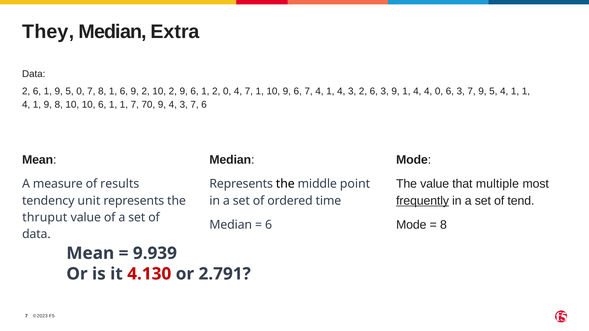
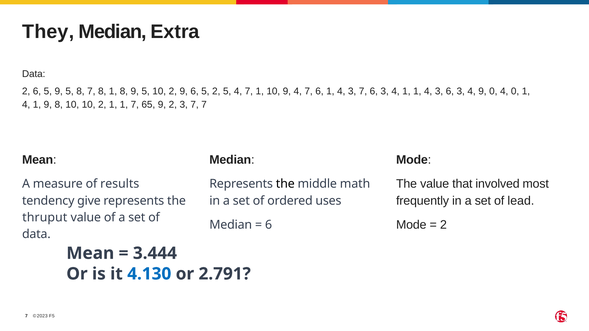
2 6 1: 1 -> 5 (48, 91)
5 0: 0 -> 8 (80, 91)
1 6: 6 -> 8 (124, 91)
2: 2 -> 5 (146, 91)
9 6 1: 1 -> 5 (205, 91)
2 0: 0 -> 5 (227, 91)
10 9 6: 6 -> 4 (298, 91)
4: 4 -> 6 (319, 91)
4 3 2: 2 -> 7 (363, 91)
9: 9 -> 4 (396, 91)
4: 4 -> 1 (417, 91)
0: 0 -> 3 (439, 91)
7: 7 -> 4 (472, 91)
5: 5 -> 0 (493, 91)
1: 1 -> 0 (515, 91)
10 10 6: 6 -> 2 (102, 105)
70: 70 -> 65 (148, 105)
9 4: 4 -> 2 (173, 105)
7 6: 6 -> 7 (204, 105)
multiple: multiple -> involved (498, 184)
point: point -> math (355, 184)
frequently underline: present -> none (423, 201)
tend: tend -> lead (521, 201)
unit: unit -> give (89, 201)
time: time -> uses (328, 201)
8: 8 -> 2 (443, 225)
9.939: 9.939 -> 3.444 (155, 253)
4.130 colour: red -> blue (149, 274)
